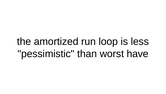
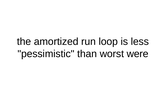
have: have -> were (138, 53)
